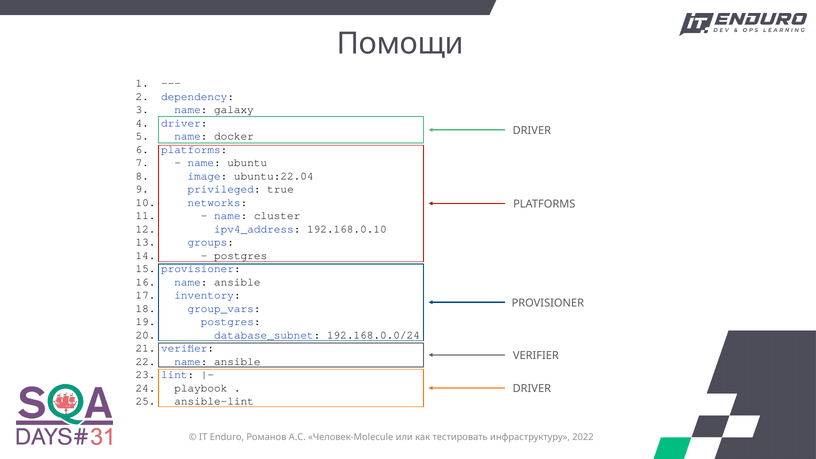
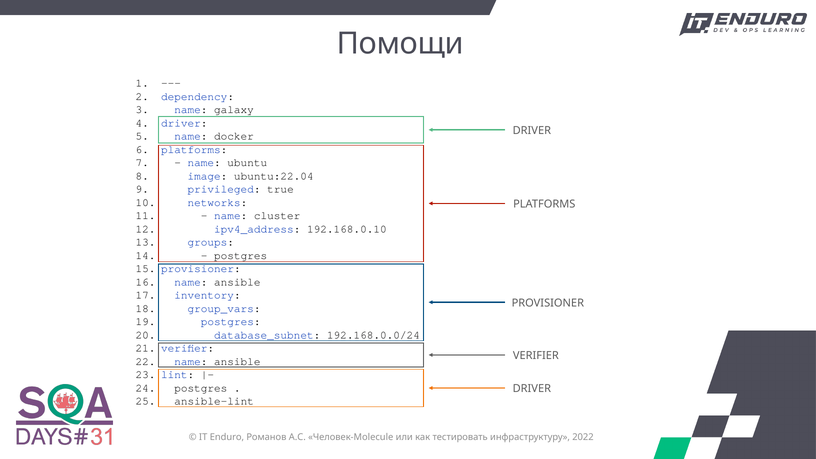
playbook: playbook -> postgres (201, 388)
